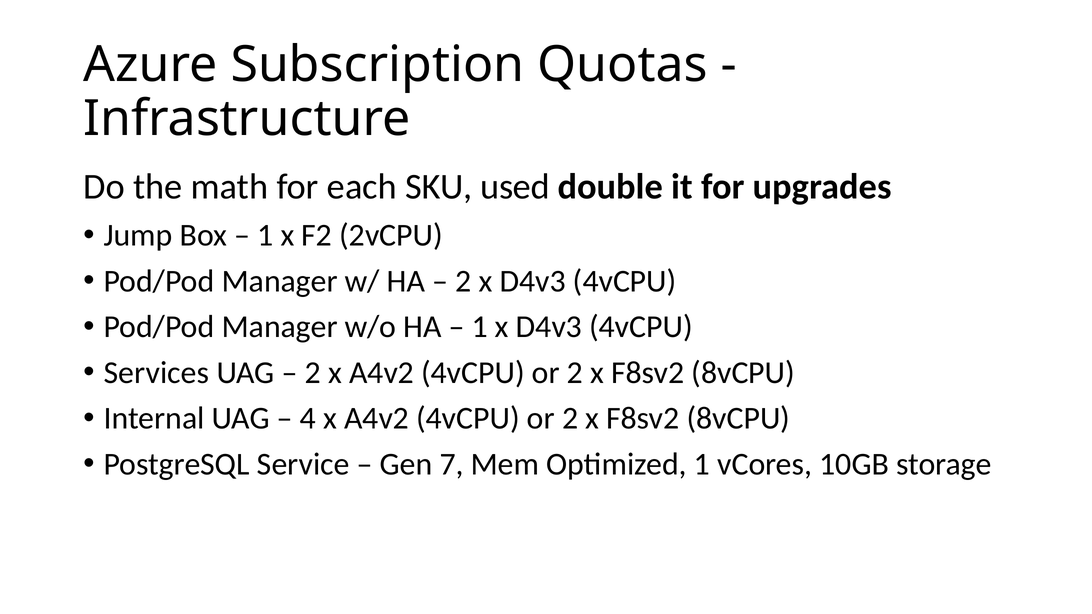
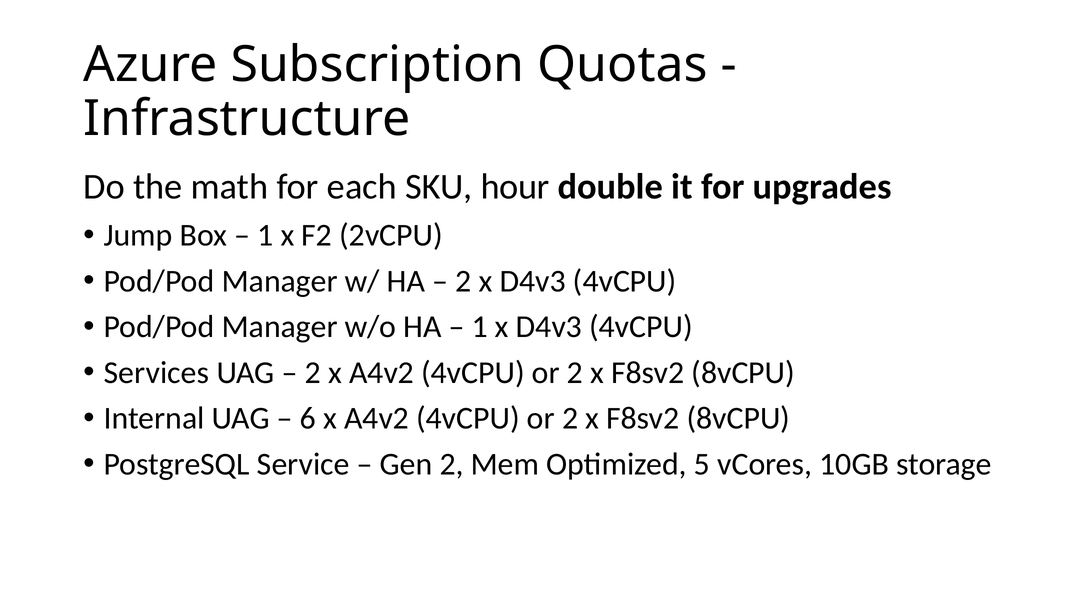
used: used -> hour (515, 187)
4: 4 -> 6 (308, 418)
Gen 7: 7 -> 2 (452, 464)
Optimized 1: 1 -> 5 (702, 464)
